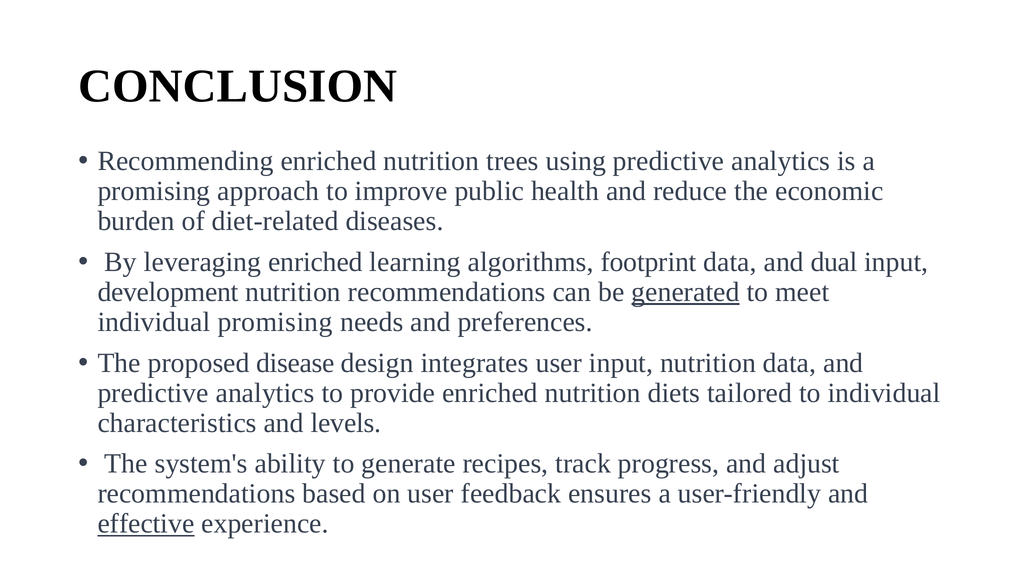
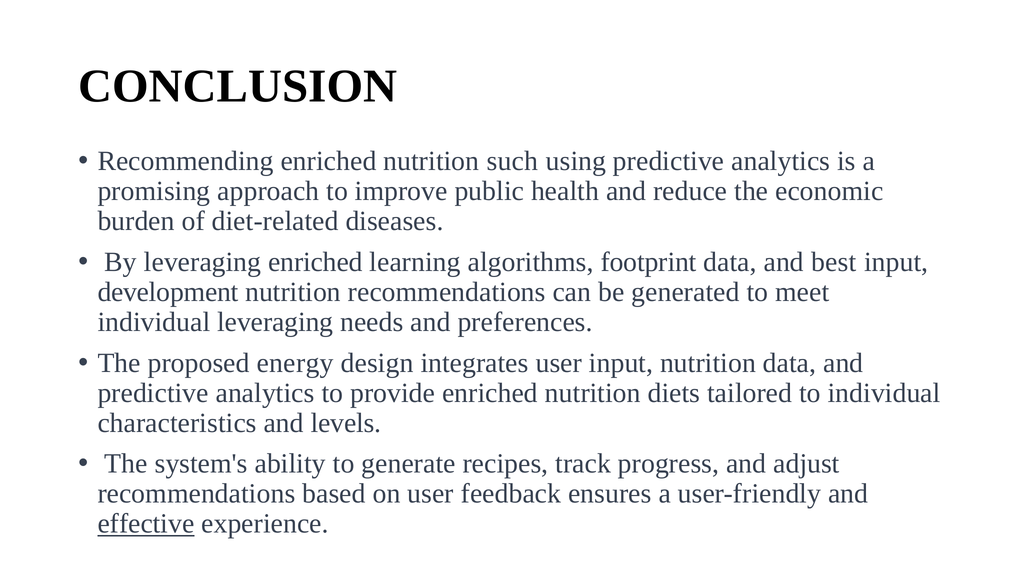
trees: trees -> such (512, 161)
dual: dual -> best (834, 262)
generated underline: present -> none (685, 292)
individual promising: promising -> leveraging (275, 322)
disease: disease -> energy (295, 363)
